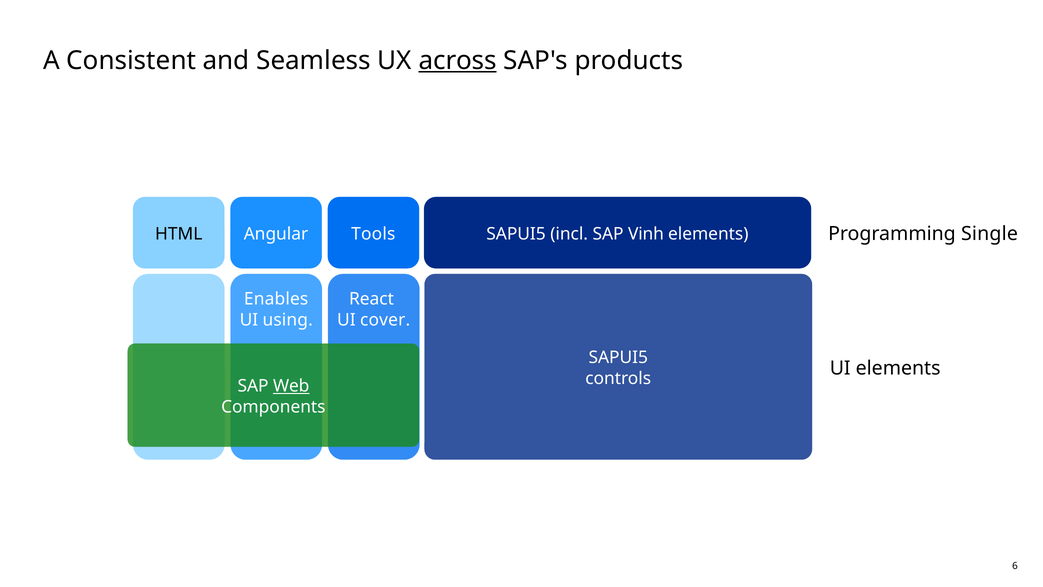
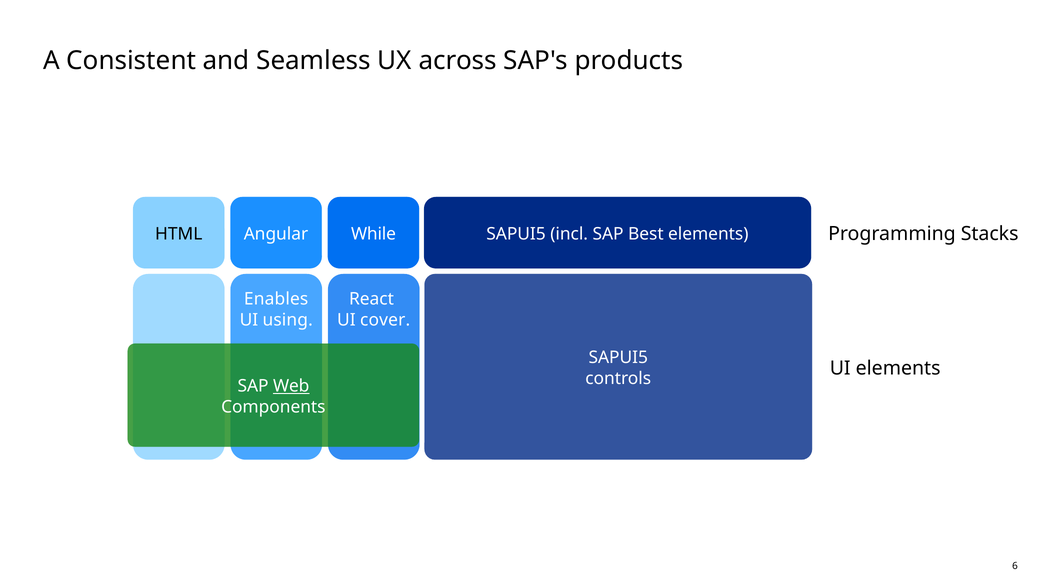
across underline: present -> none (458, 61)
Tools: Tools -> While (373, 234)
Vinh: Vinh -> Best (646, 234)
Single: Single -> Stacks (990, 234)
